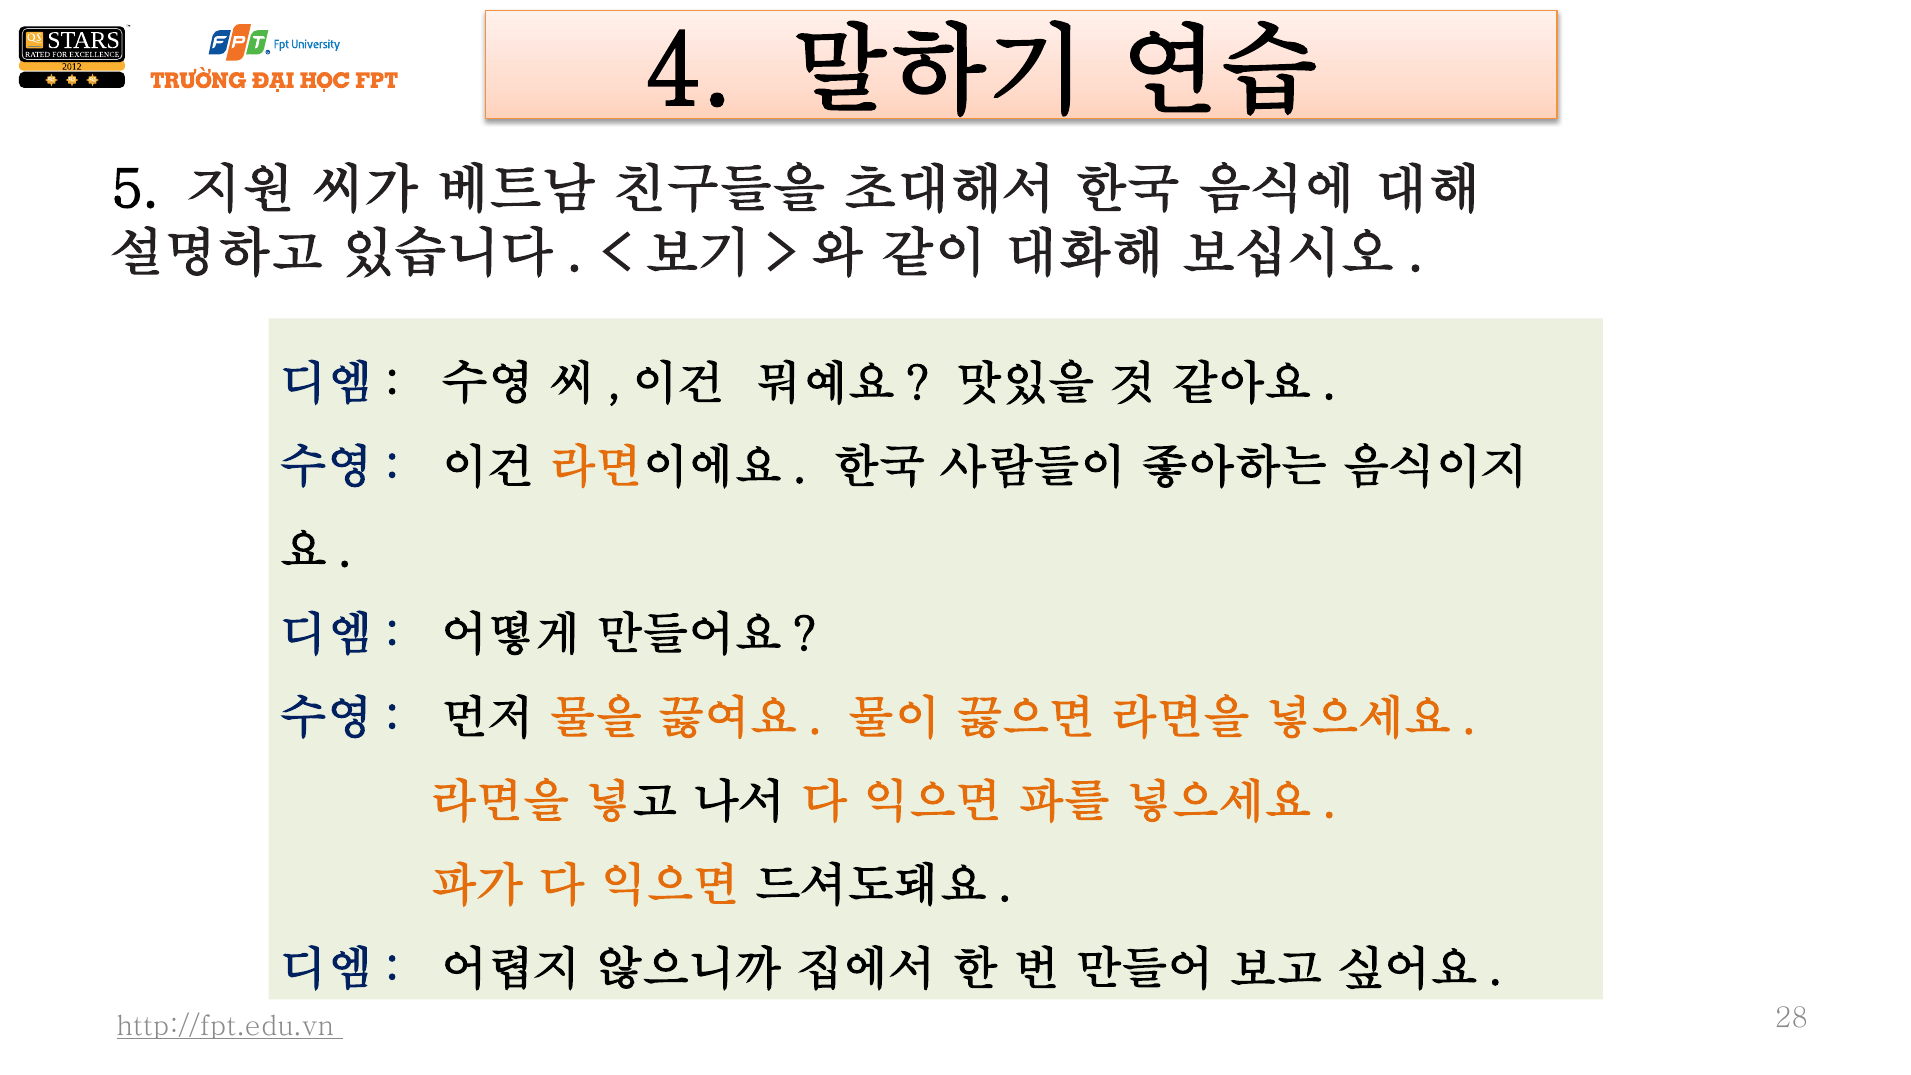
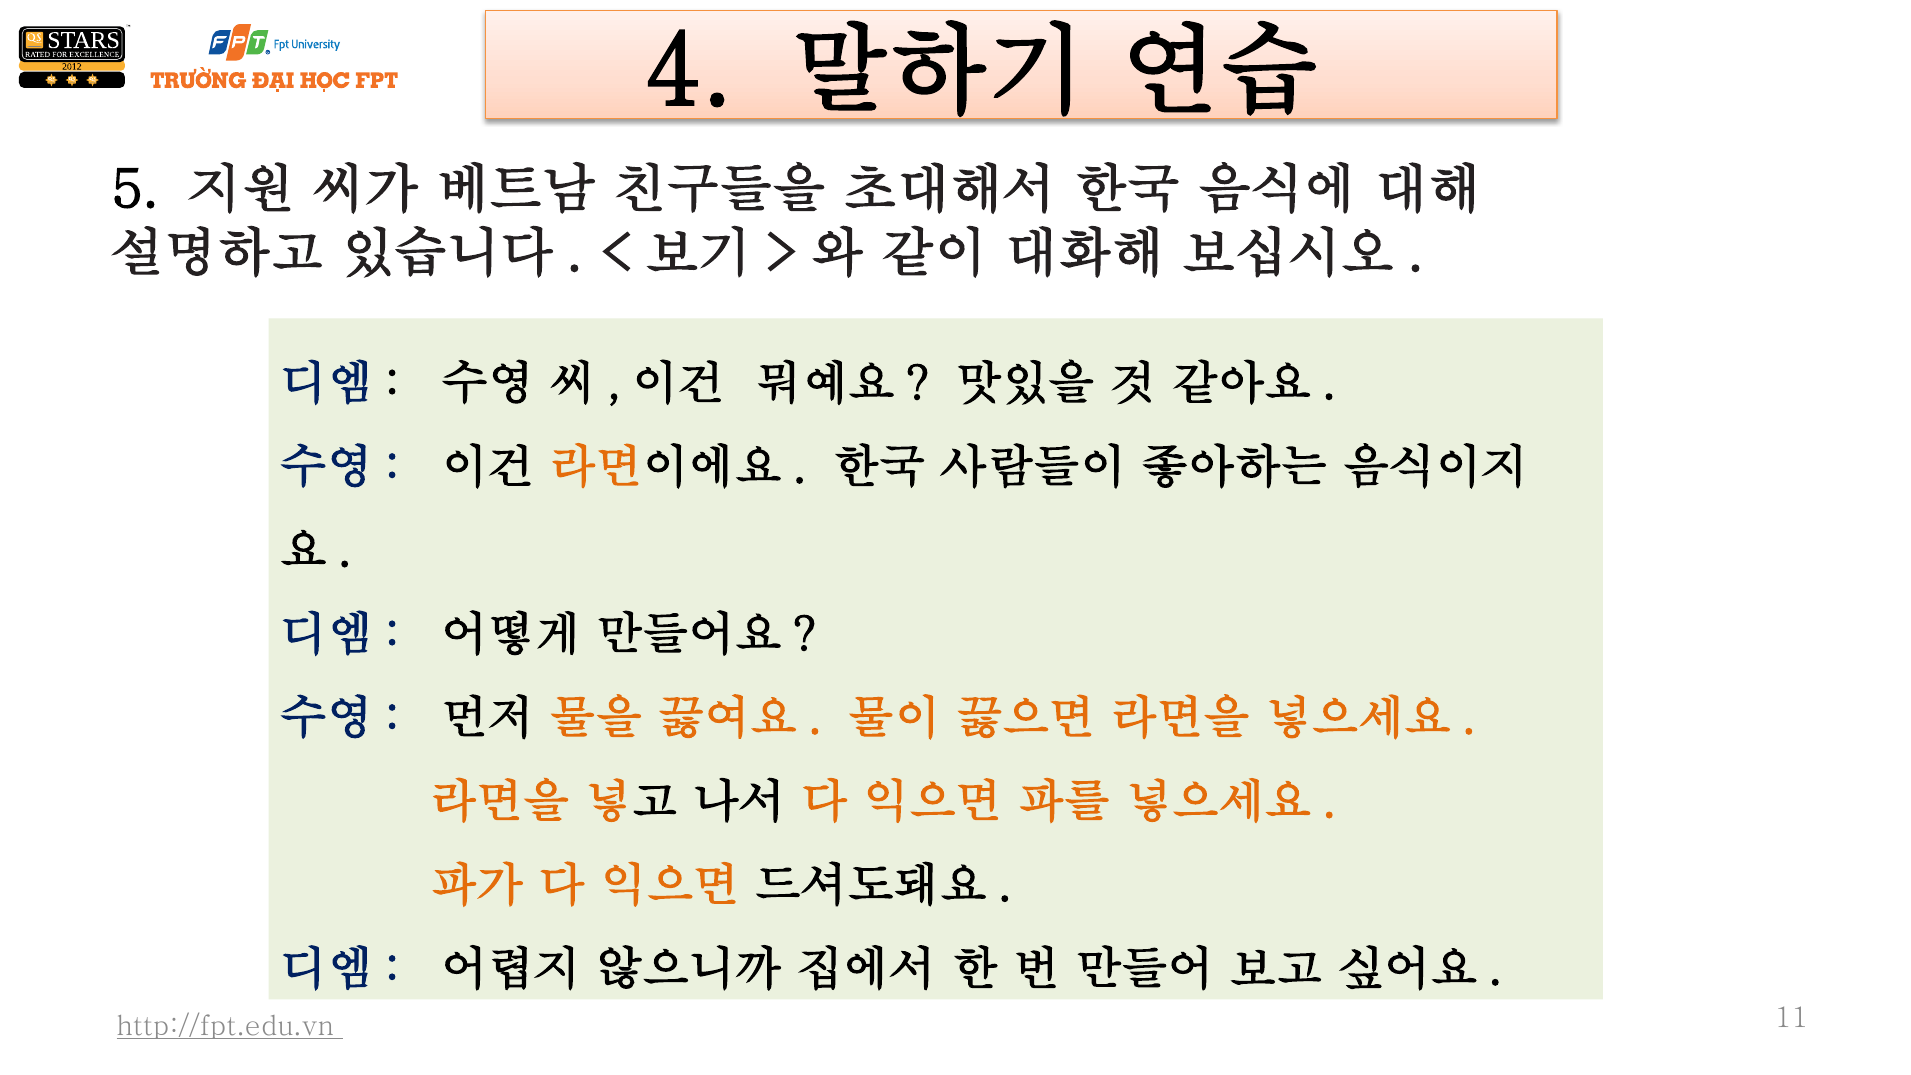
28: 28 -> 11 (1791, 1019)
